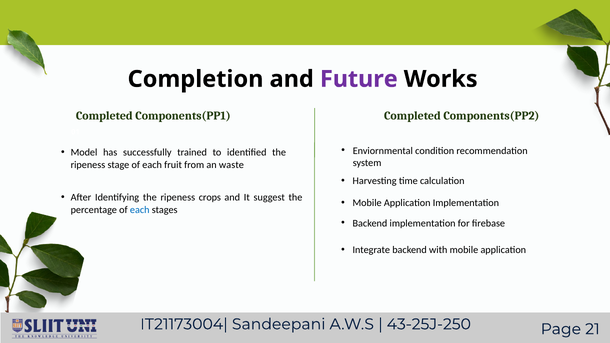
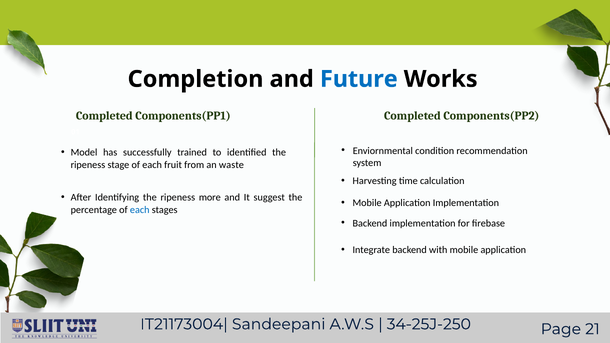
Future colour: purple -> blue (359, 79)
crops: crops -> more (210, 198)
43-25J-250: 43-25J-250 -> 34-25J-250 (429, 324)
